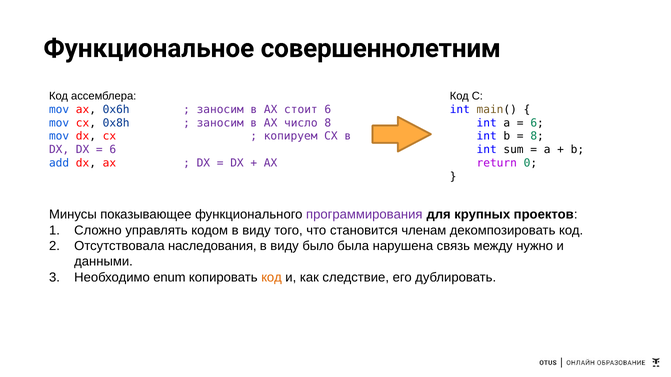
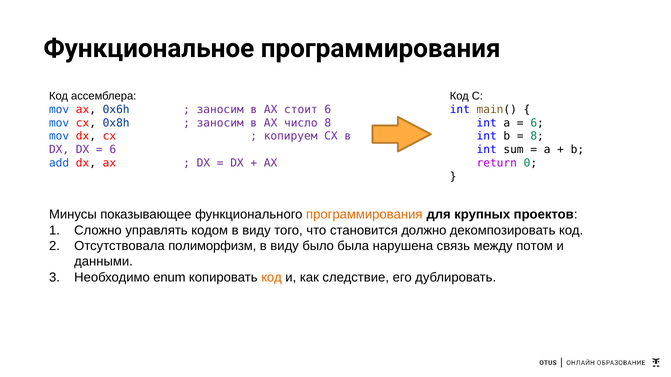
Функциональное совершеннолетним: совершеннолетним -> программирования (381, 48)
программирования colour: purple -> orange (364, 215)
членам: членам -> должно (424, 231)
наследования: наследования -> полиморфизм (212, 246)
нужно: нужно -> потом (535, 246)
